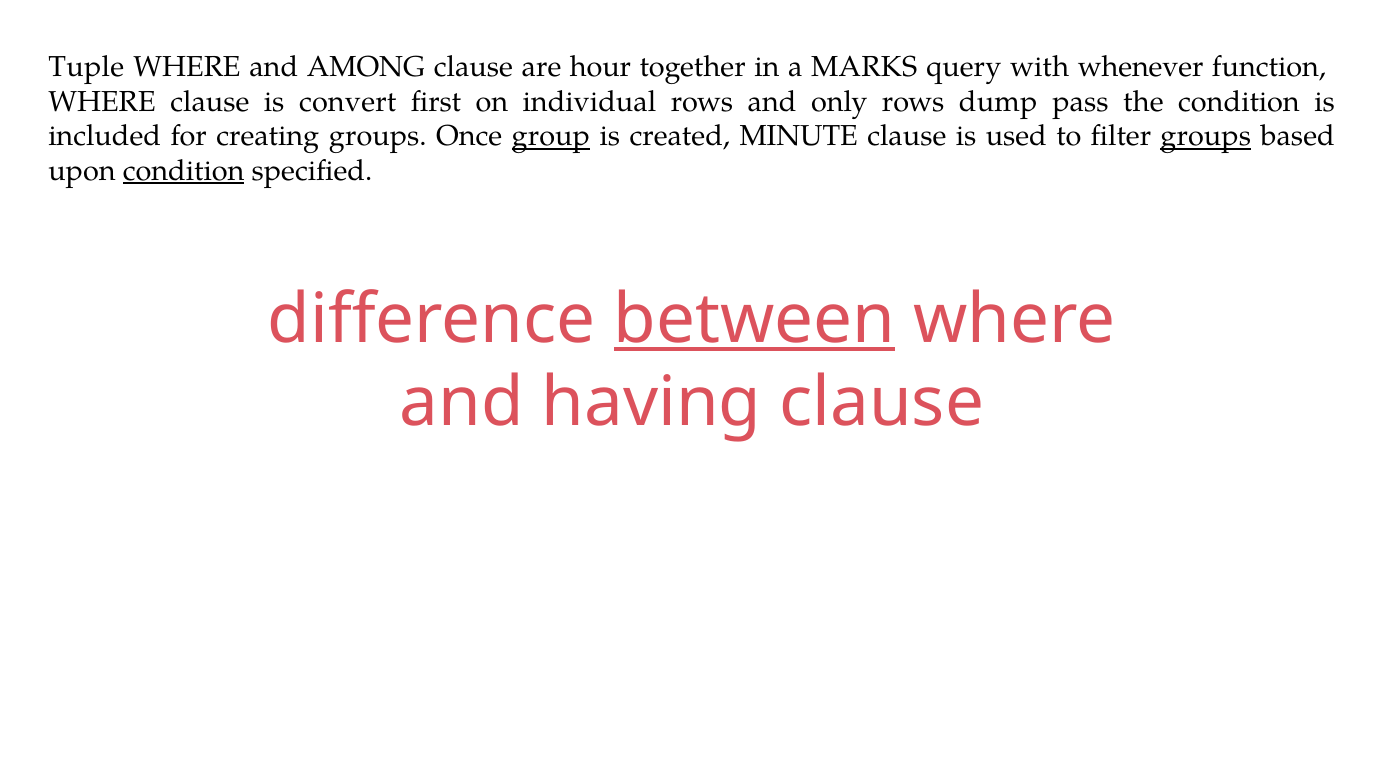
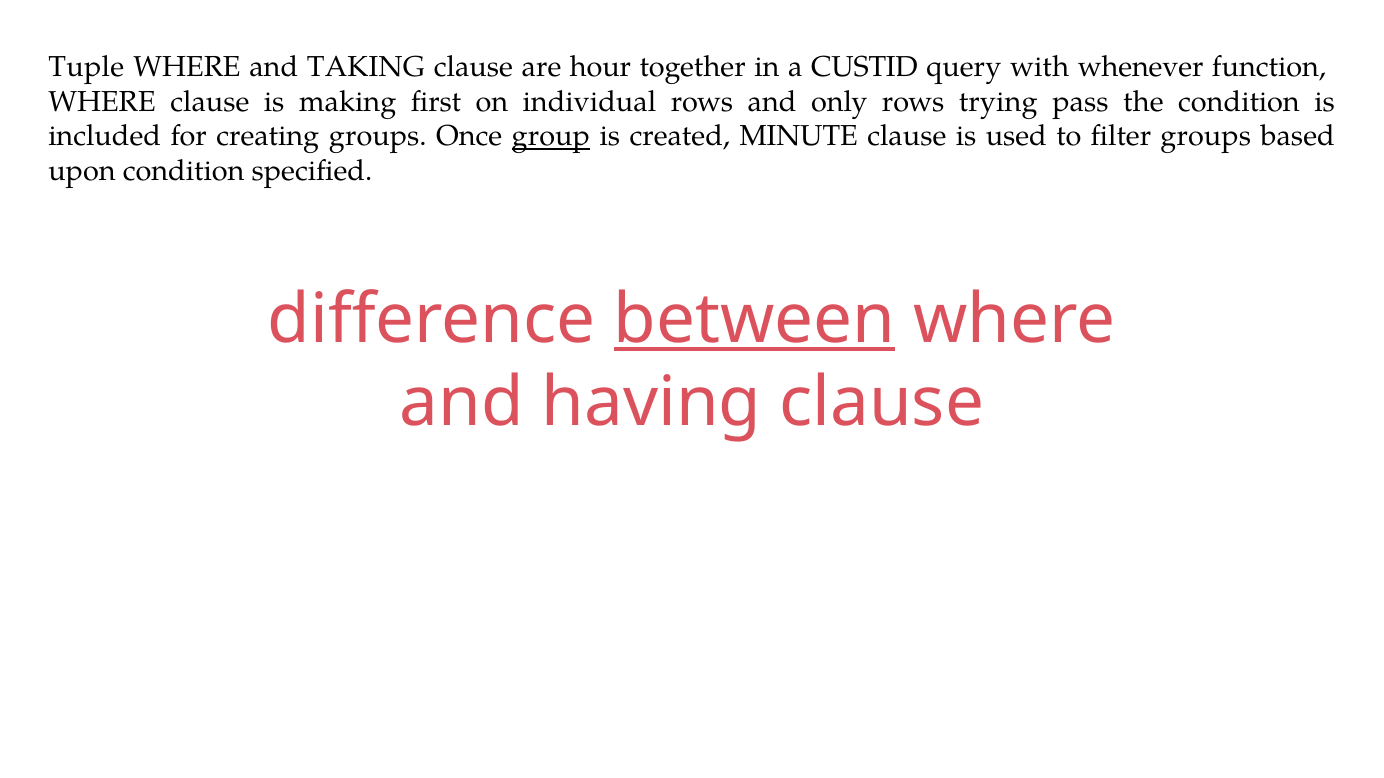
AMONG: AMONG -> TAKING (366, 67)
MARKS: MARKS -> CUSTID (864, 67)
convert: convert -> making (348, 102)
dump: dump -> trying (998, 102)
groups underline: present -> none (1206, 136)
condition underline: present -> none (184, 171)
